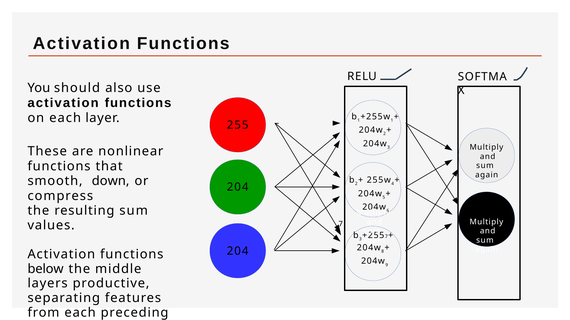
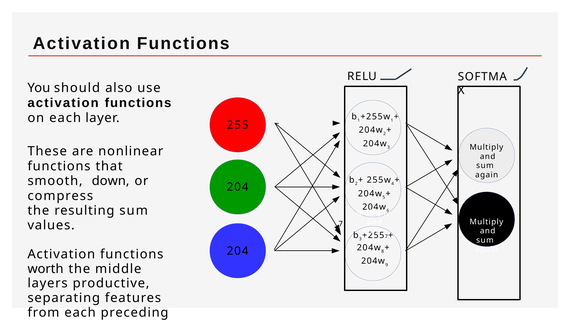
below: below -> worth (45, 269)
